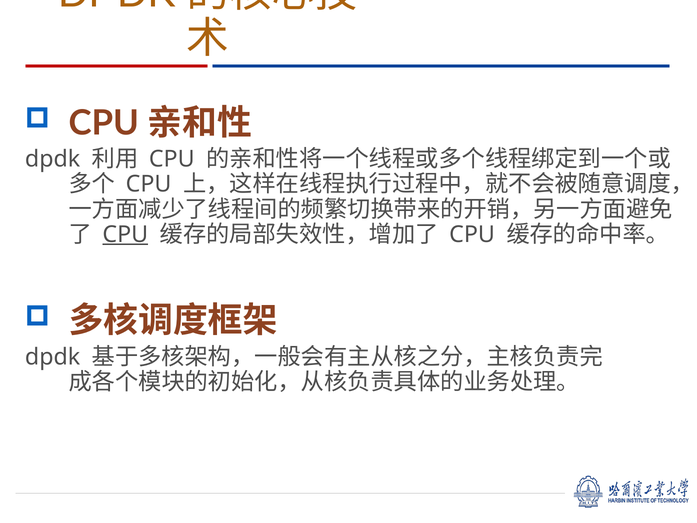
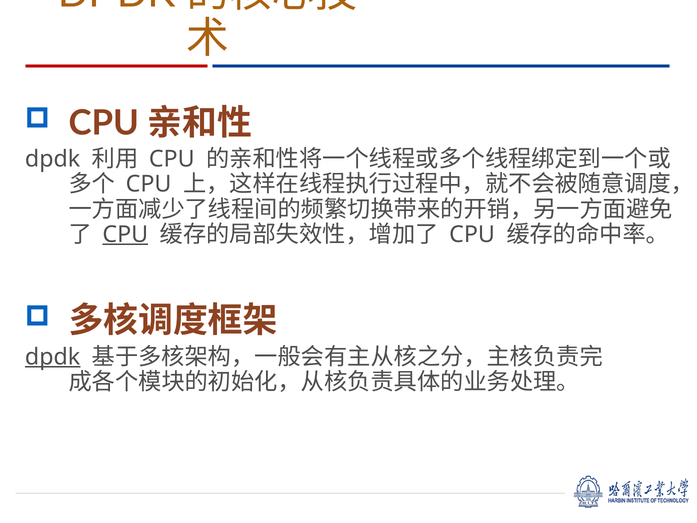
dpdk underline: none -> present (53, 357)
